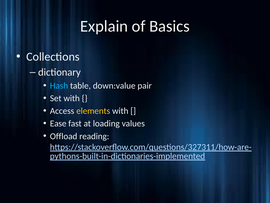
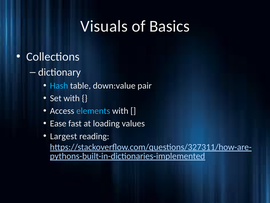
Explain: Explain -> Visuals (104, 26)
elements colour: yellow -> light blue (93, 111)
Offload: Offload -> Largest (64, 136)
